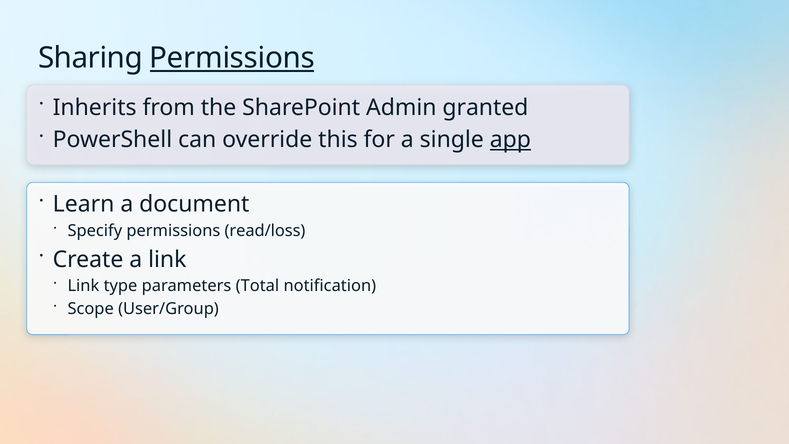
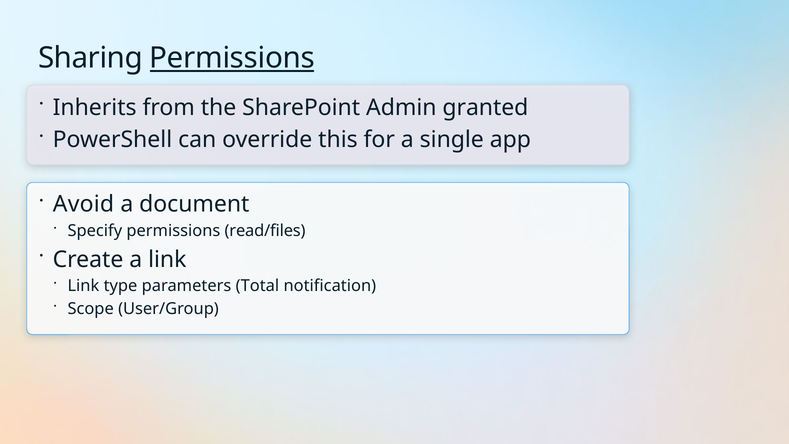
app underline: present -> none (510, 140)
Learn: Learn -> Avoid (83, 204)
read/loss: read/loss -> read/files (265, 231)
